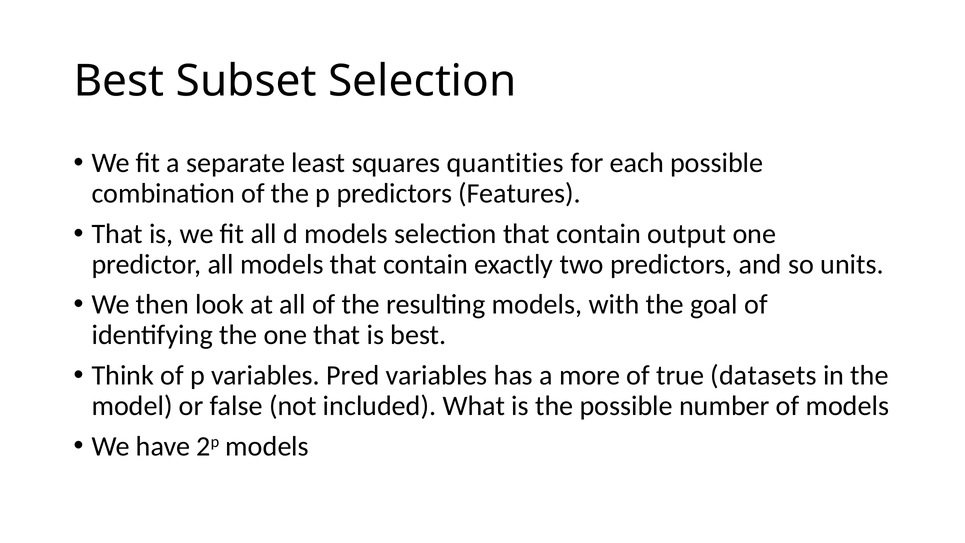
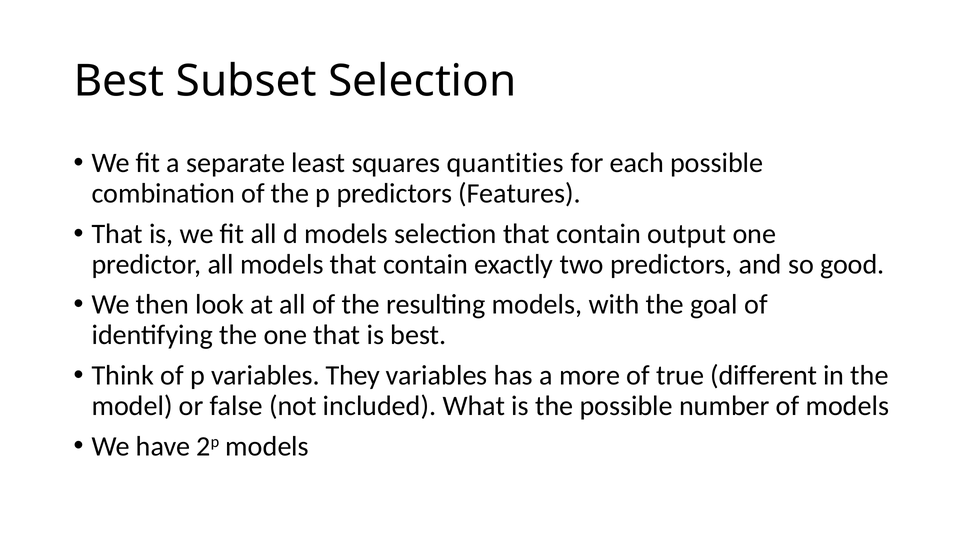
units: units -> good (852, 264)
Pred: Pred -> They (353, 375)
datasets: datasets -> different (764, 375)
